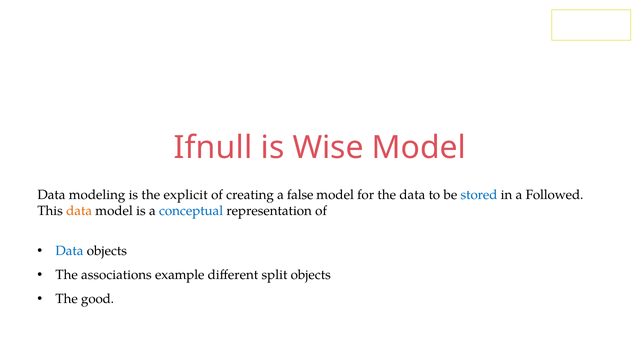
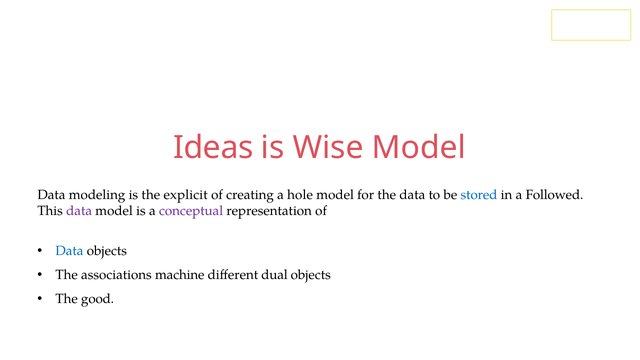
Ifnull: Ifnull -> Ideas (213, 148)
false: false -> hole (300, 195)
data colour: orange -> purple (79, 211)
conceptual colour: blue -> purple (191, 211)
example: example -> machine (180, 275)
split: split -> dual (275, 275)
